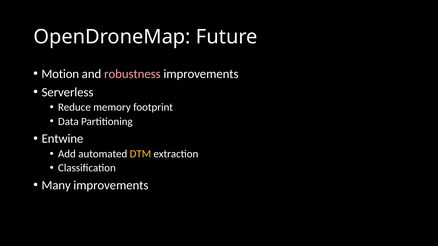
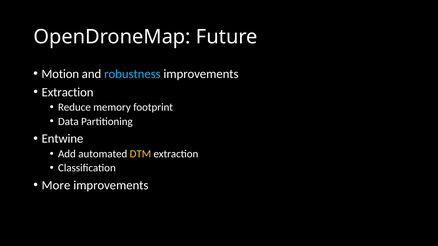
robustness colour: pink -> light blue (132, 74)
Serverless: Serverless -> Extraction (68, 92)
Many: Many -> More (56, 186)
